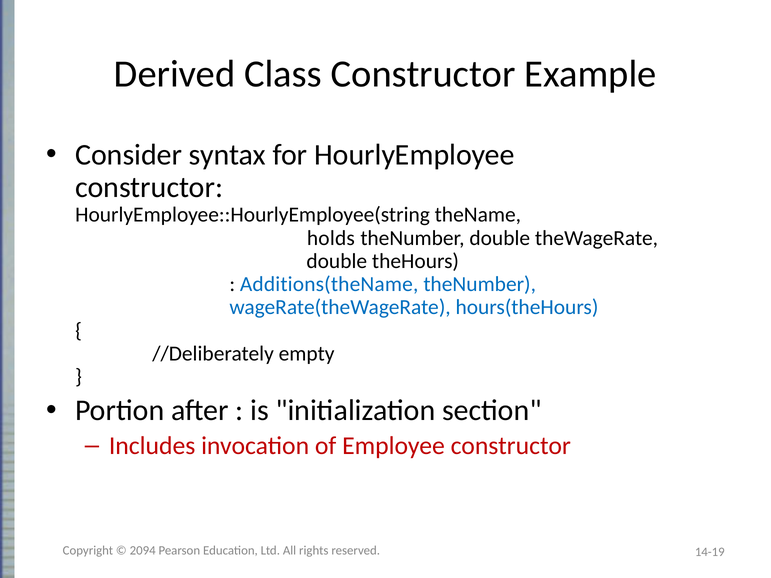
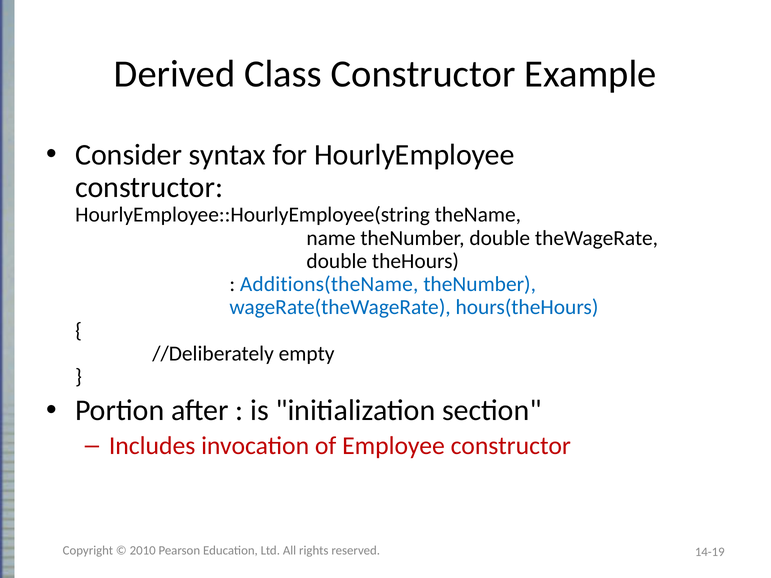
holds: holds -> name (331, 238)
2094: 2094 -> 2010 (143, 551)
